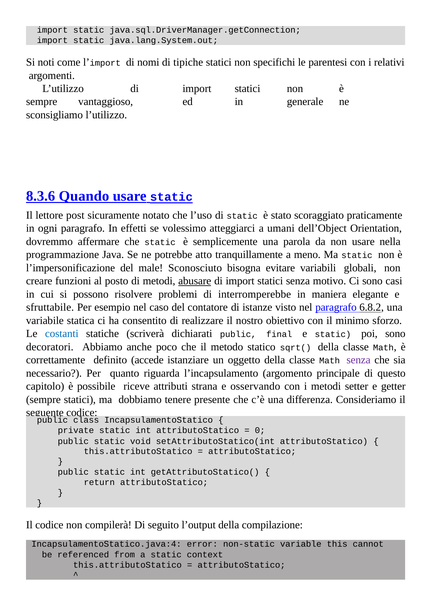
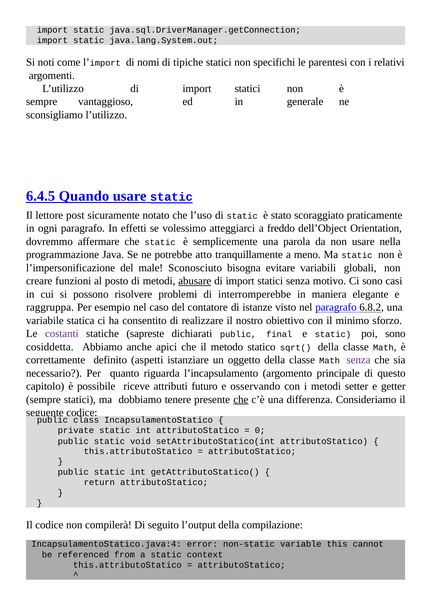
8.3.6: 8.3.6 -> 6.4.5 (41, 196)
umani: umani -> freddo (281, 228)
sfruttabile: sfruttabile -> raggruppa (50, 307)
costanti colour: blue -> purple (62, 334)
scriverà: scriverà -> sapreste (145, 334)
decoratori: decoratori -> cosiddetta (50, 347)
poco: poco -> apici (167, 347)
accede: accede -> aspetti (147, 360)
strana: strana -> futuro (205, 386)
che underline: none -> present (241, 399)
